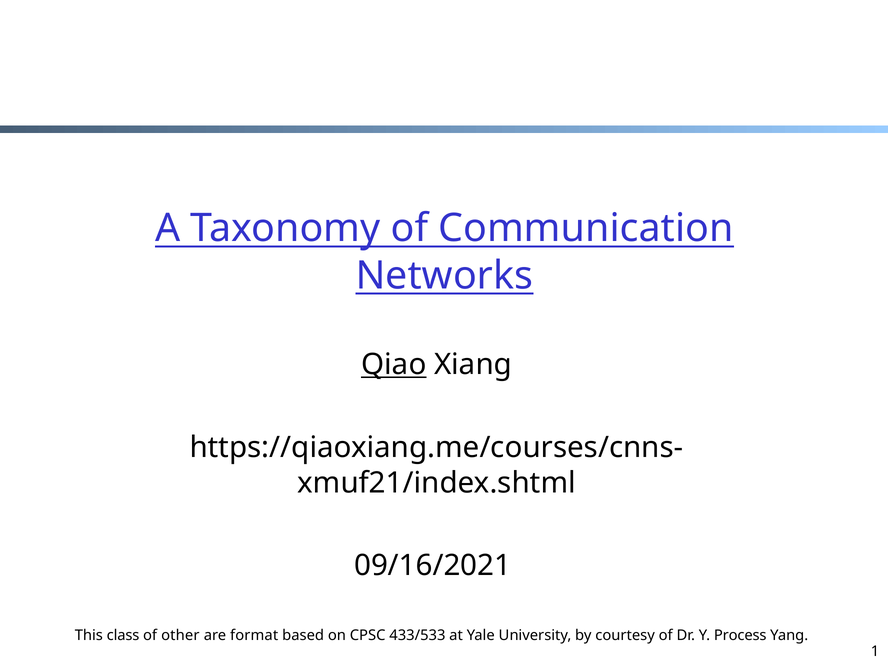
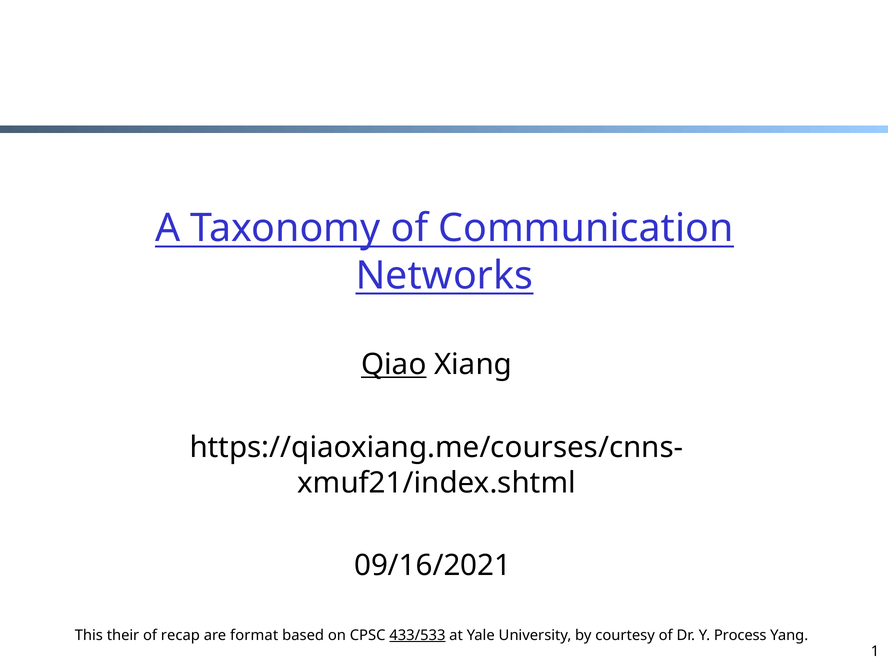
class: class -> their (123, 636)
other: other -> recap (180, 636)
433/533 underline: none -> present (417, 636)
